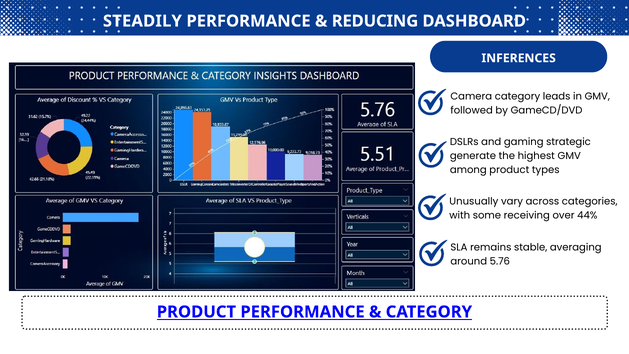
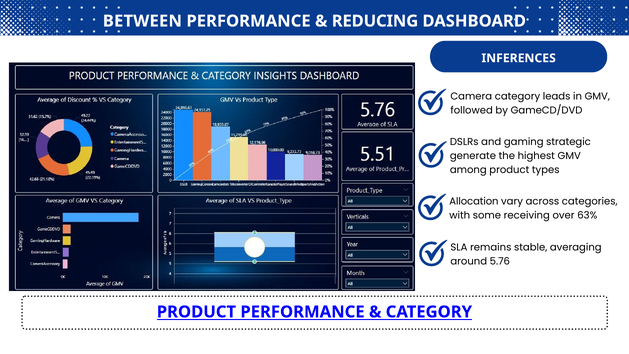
STEADILY: STEADILY -> BETWEEN (142, 21)
Unusually: Unusually -> Allocation (474, 201)
44%: 44% -> 63% (587, 215)
